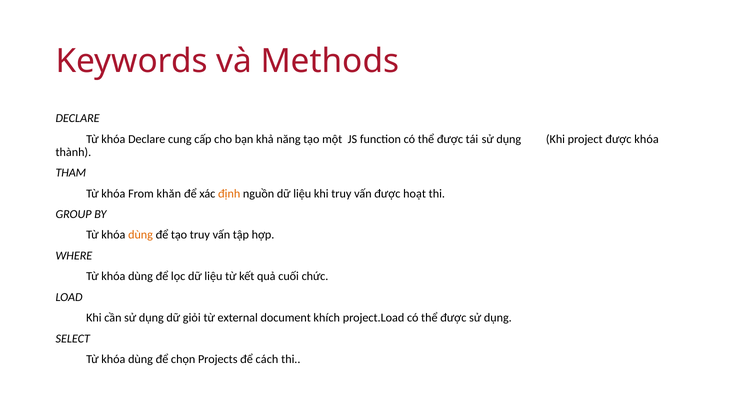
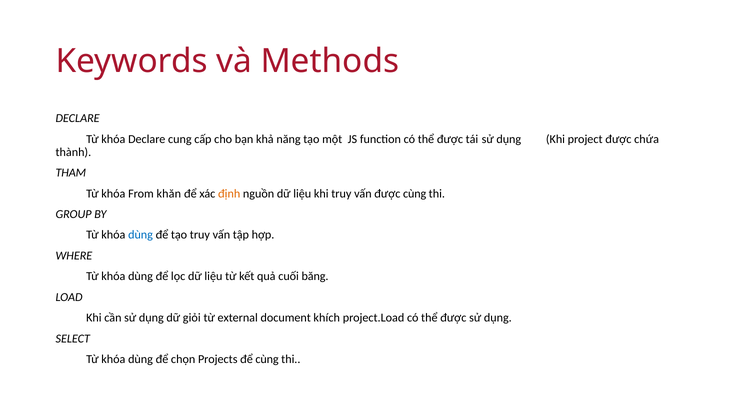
được khóa: khóa -> chứa (647, 139)
được hoạt: hoạt -> cùng (415, 194)
dùng colour: orange -> blue (141, 235)
chức: chức -> băng (315, 276)
để cách: cách -> cùng (267, 359)
